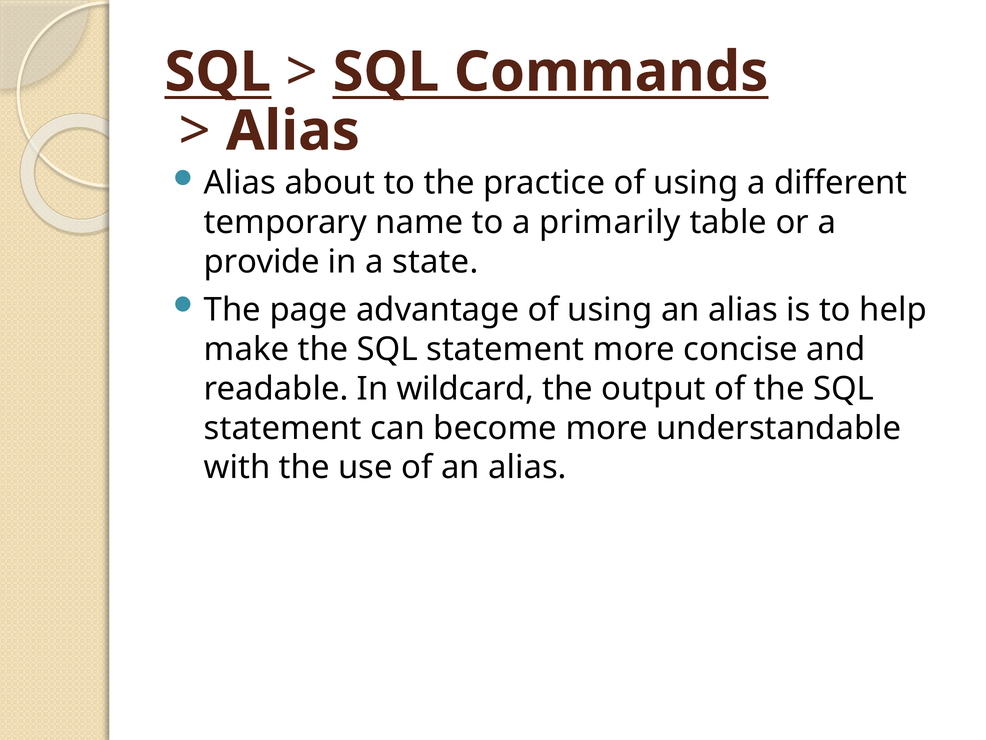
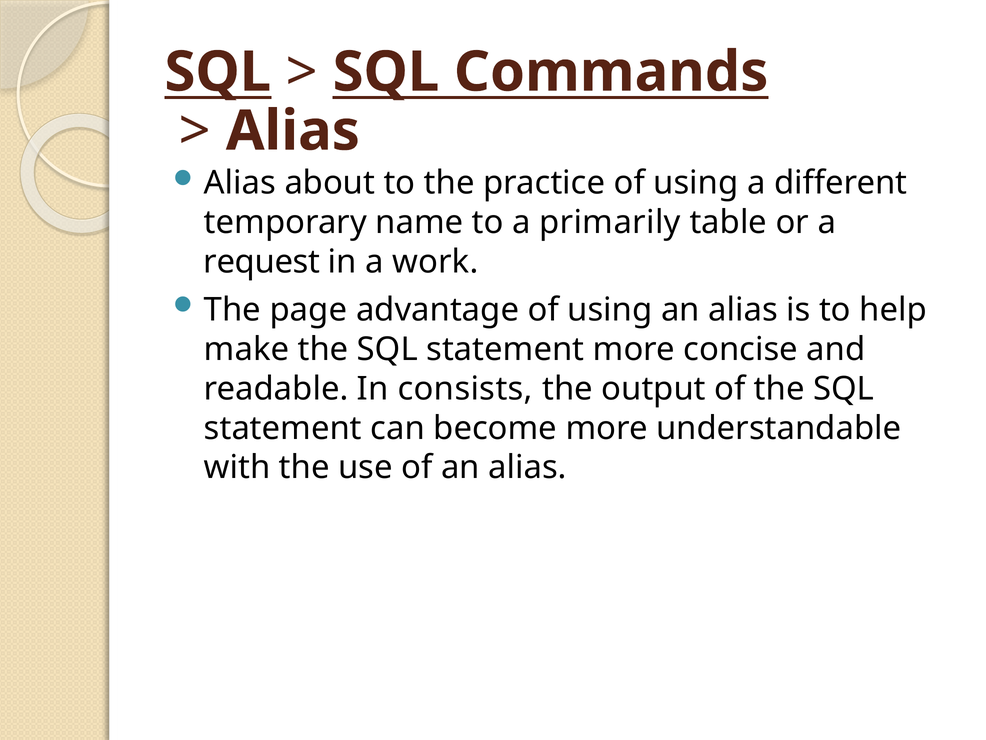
provide: provide -> request (262, 262)
state: state -> work (435, 262)
wildcard: wildcard -> consists (465, 388)
